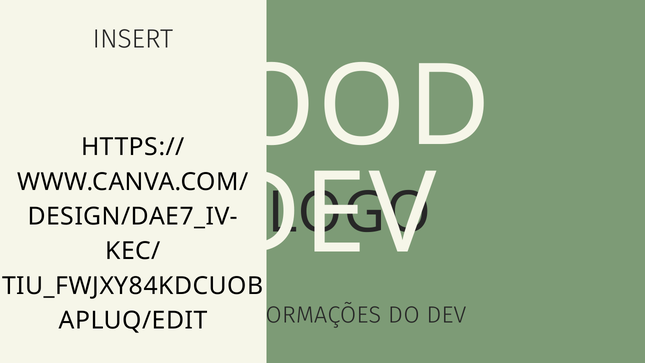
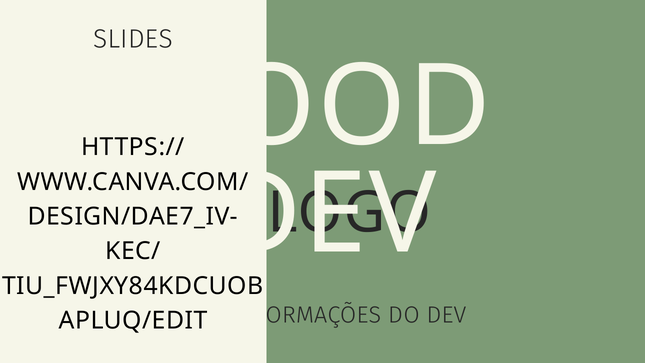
INSERT: INSERT -> SLIDES (133, 39)
